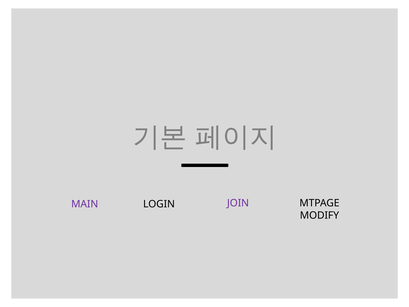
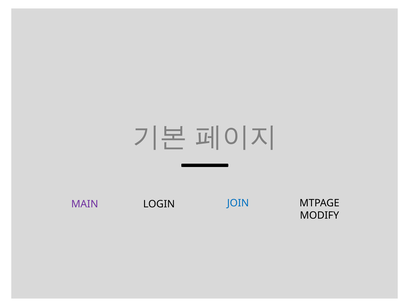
JOIN colour: purple -> blue (238, 203)
